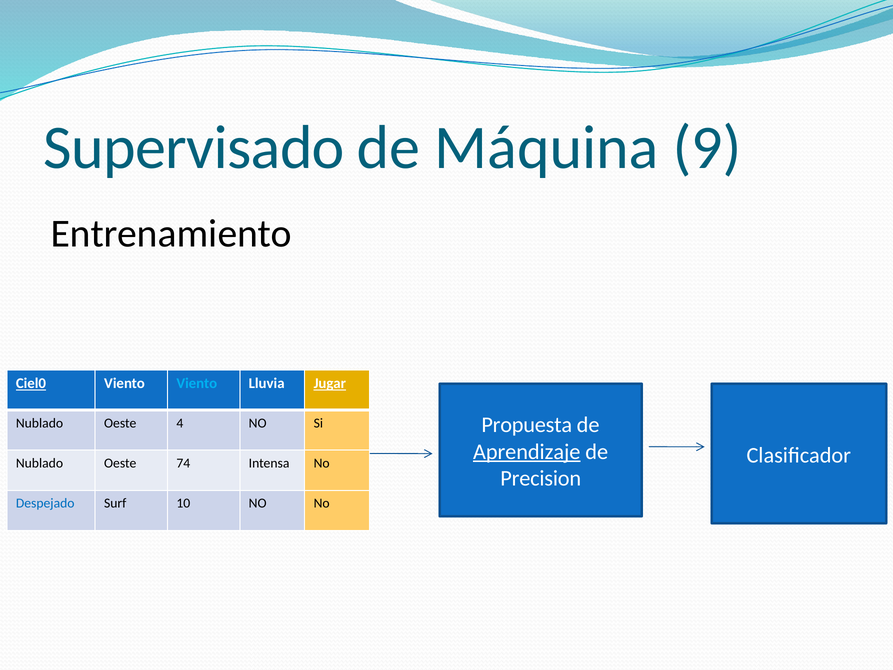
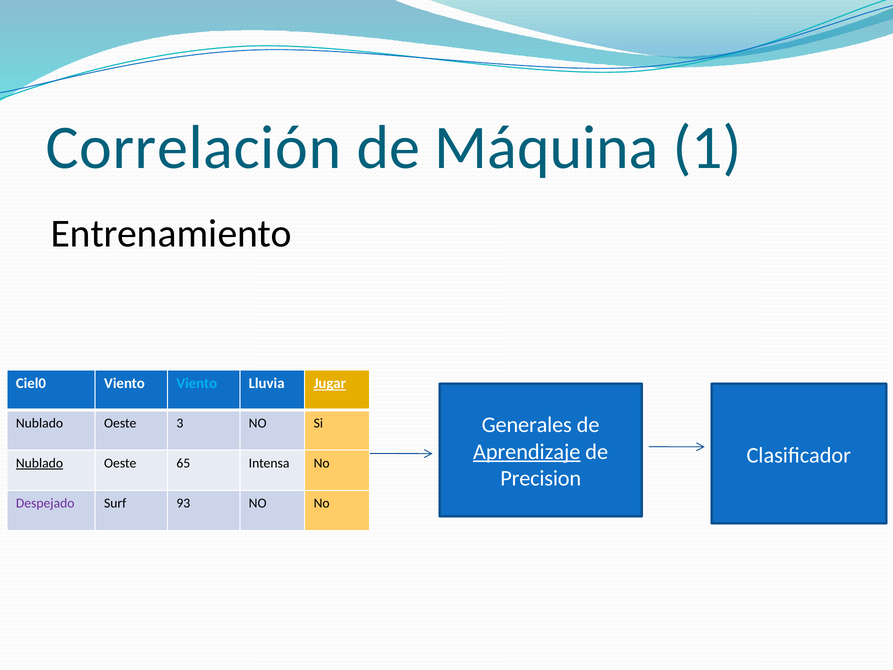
Supervisado: Supervisado -> Correlación (193, 147)
9: 9 -> 1 (707, 147)
Ciel0 underline: present -> none (31, 383)
Propuesta: Propuesta -> Generales (527, 425)
4: 4 -> 3 (180, 423)
Nublado underline: none -> present (39, 463)
74: 74 -> 65 (183, 463)
Despejado colour: blue -> purple (45, 503)
10: 10 -> 93 (183, 503)
